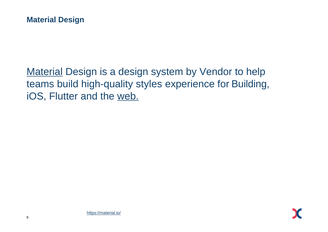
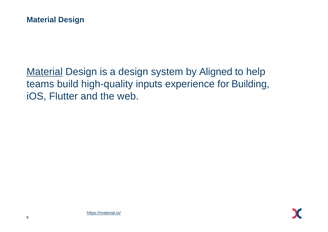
Vendor: Vendor -> Aligned (216, 72)
styles: styles -> inputs (149, 84)
web underline: present -> none (128, 96)
